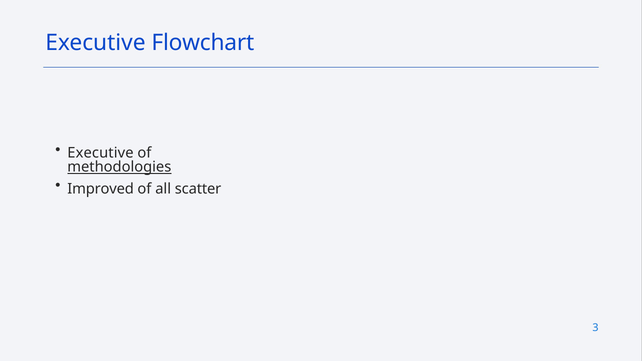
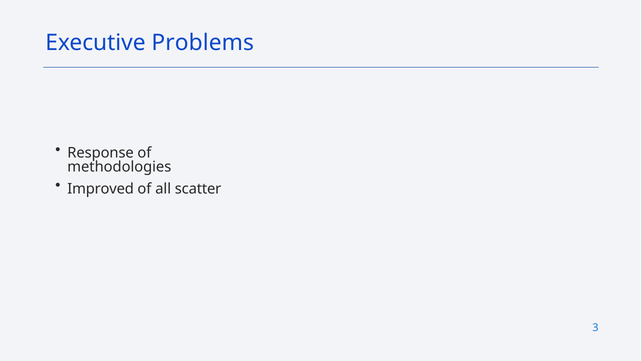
Flowchart: Flowchart -> Problems (203, 43)
Executive: Executive -> Response (101, 153)
methodologies underline: present -> none (119, 167)
